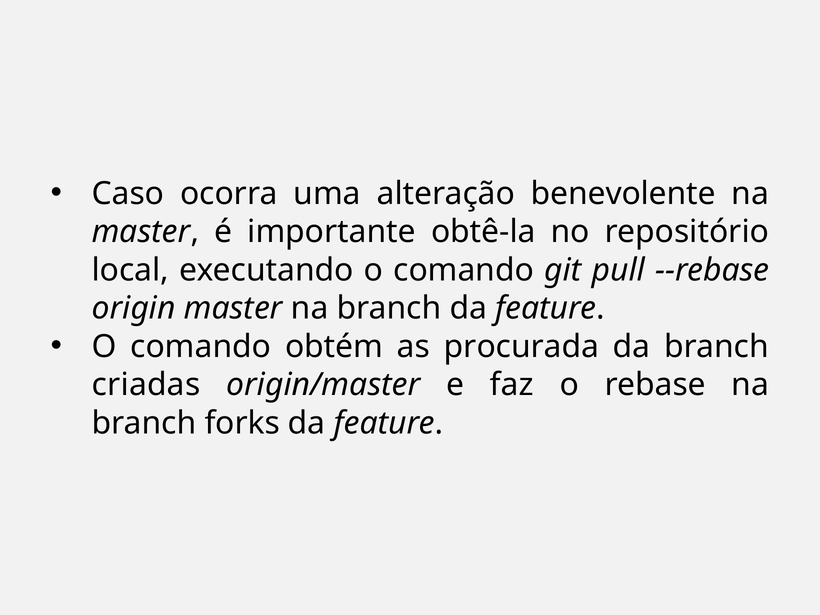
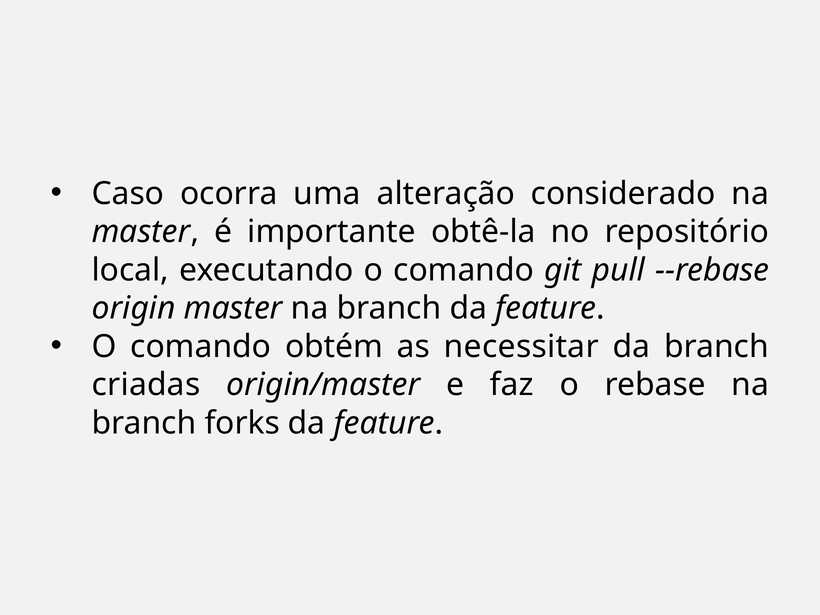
benevolente: benevolente -> considerado (623, 194)
procurada: procurada -> necessitar (521, 347)
